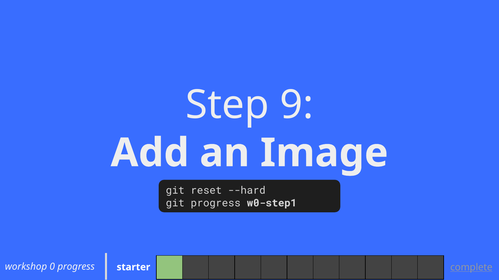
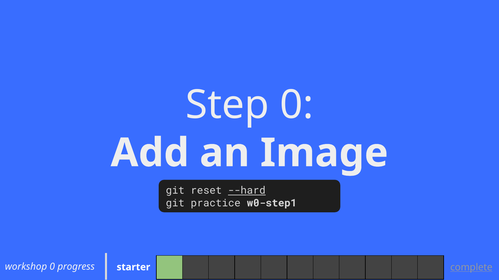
Step 9: 9 -> 0 (297, 105)
--hard underline: none -> present (247, 191)
git progress: progress -> practice (216, 203)
